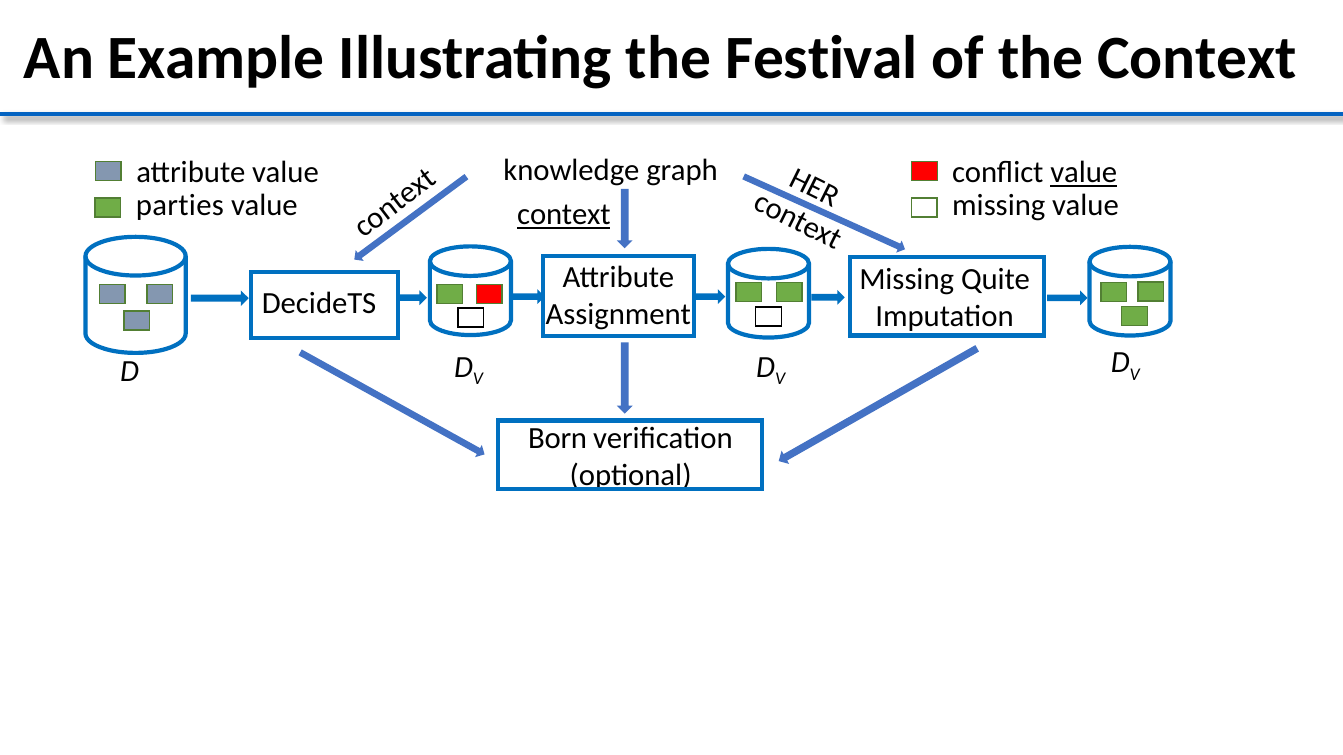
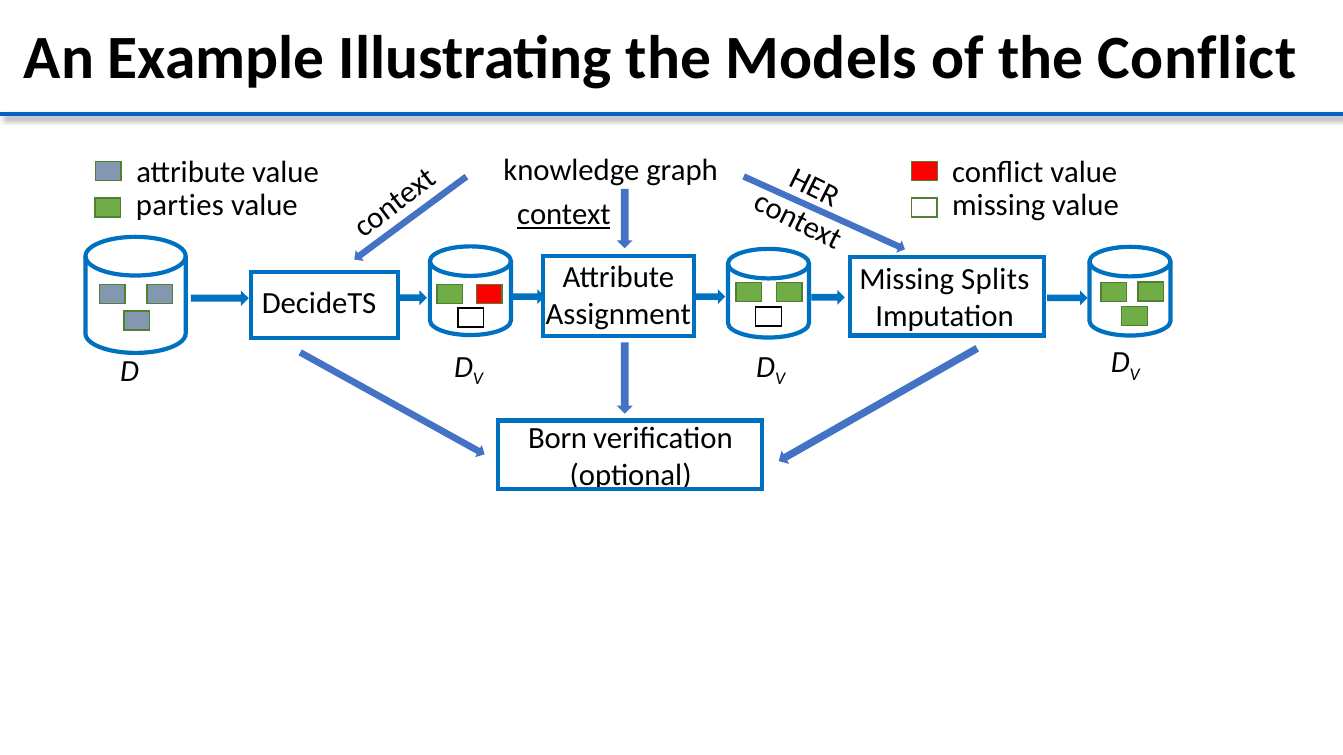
Festival: Festival -> Models (821, 58)
the Context: Context -> Conflict (1197, 58)
value underline: present -> none (1084, 173)
Quite: Quite -> Splits (995, 279)
